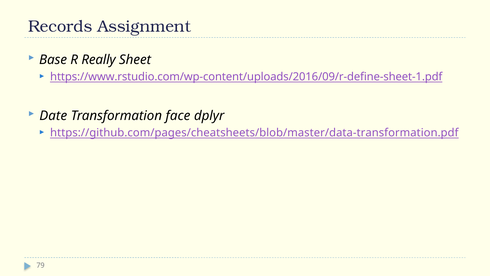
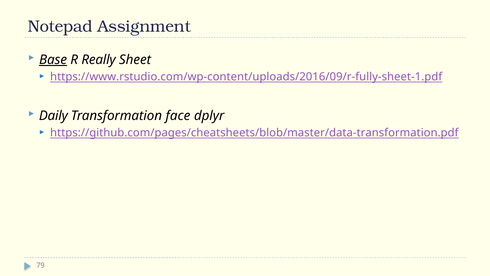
Records: Records -> Notepad (60, 26)
Base underline: none -> present (53, 60)
https://www.rstudio.com/wp-content/uploads/2016/09/r-define-sheet-1.pdf: https://www.rstudio.com/wp-content/uploads/2016/09/r-define-sheet-1.pdf -> https://www.rstudio.com/wp-content/uploads/2016/09/r-fully-sheet-1.pdf (246, 77)
Date: Date -> Daily (53, 116)
